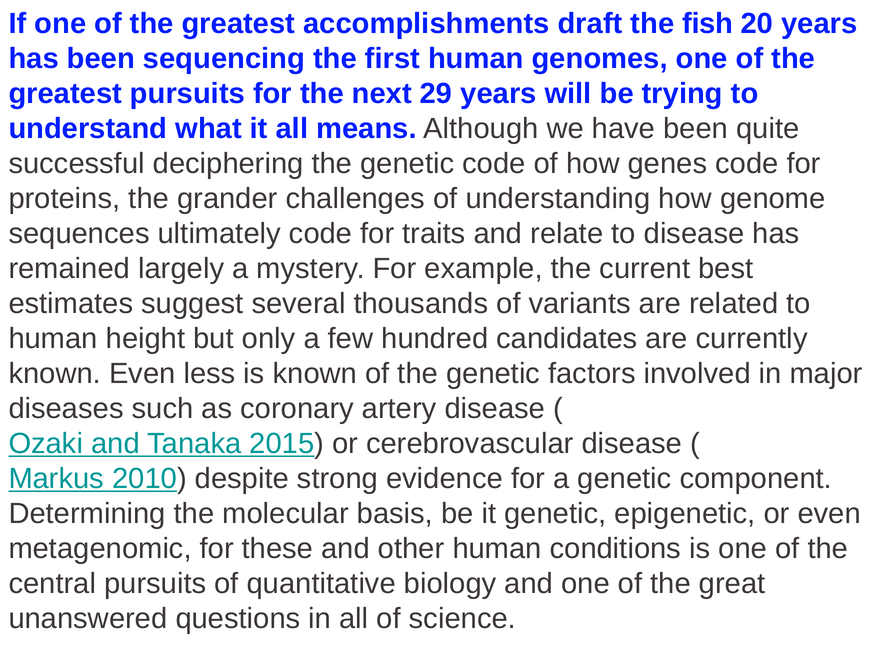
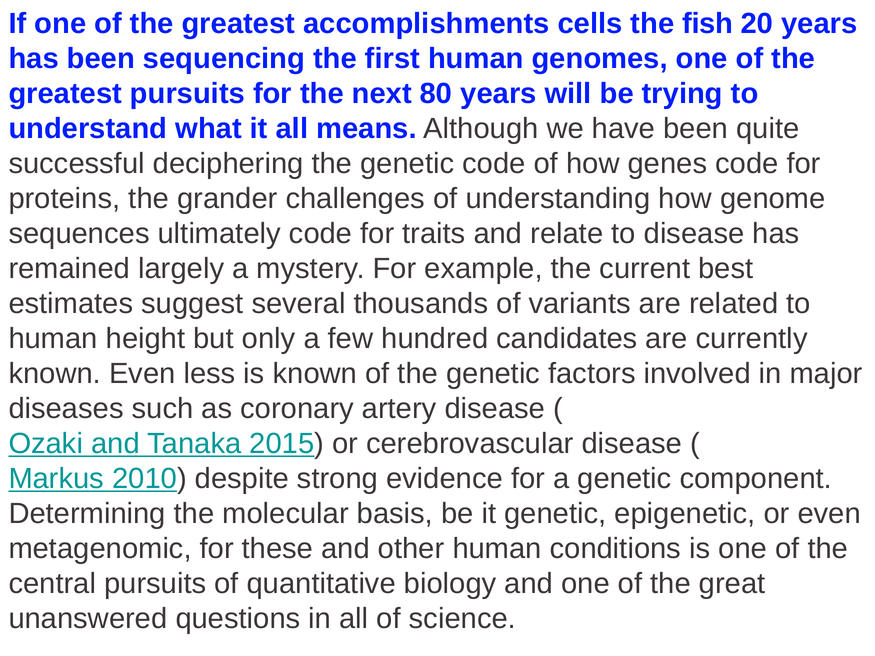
draft: draft -> cells (590, 24)
29: 29 -> 80 (436, 94)
